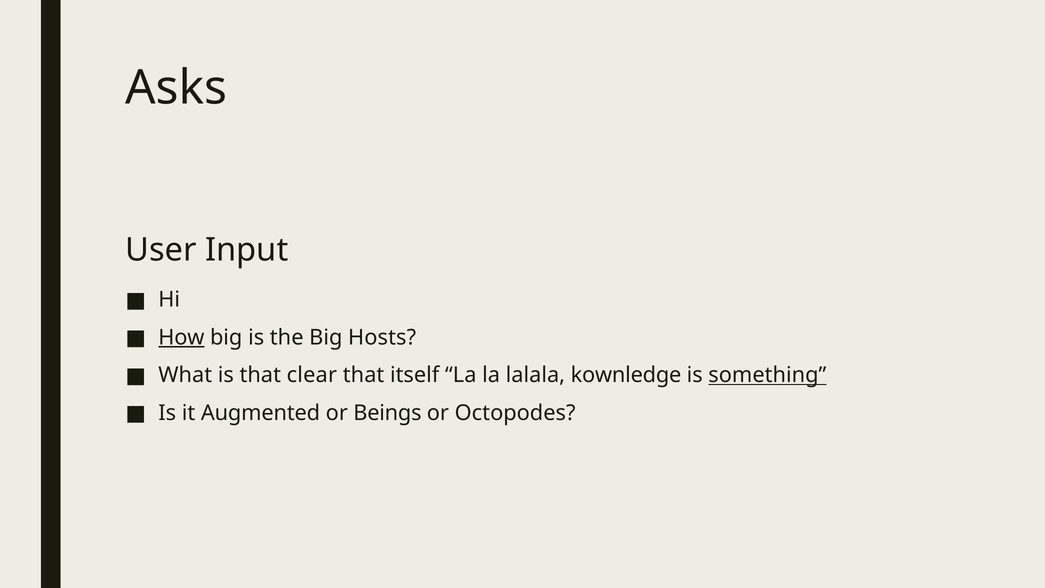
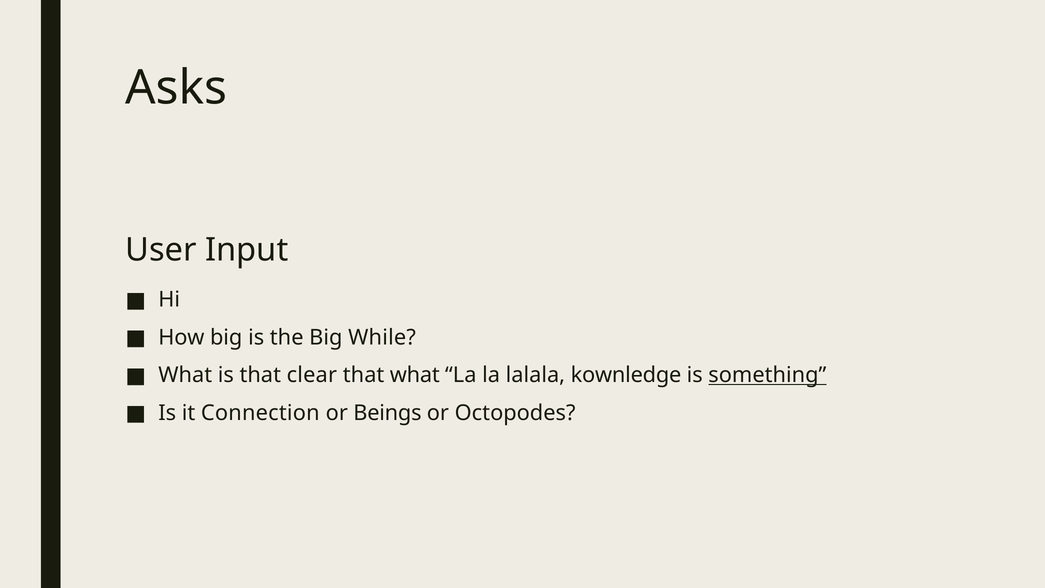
How underline: present -> none (181, 337)
Hosts: Hosts -> While (382, 337)
that itself: itself -> what (415, 375)
Augmented: Augmented -> Connection (260, 413)
